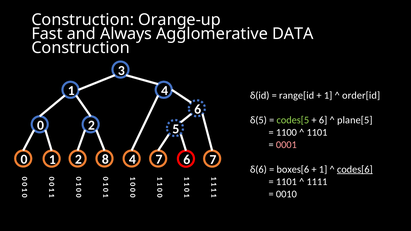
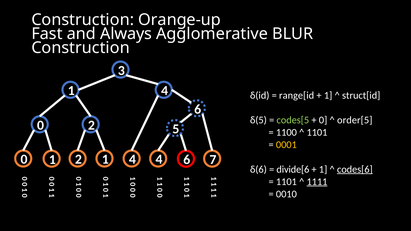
DATA: DATA -> BLUR (293, 34)
order[id: order[id -> struct[id (361, 96)
6: 6 -> 0 (323, 120)
plane[5: plane[5 -> order[5 (355, 120)
0001 colour: pink -> yellow (286, 145)
2 8: 8 -> 1 (105, 160)
4 7: 7 -> 4 (159, 160)
boxes[6: boxes[6 -> divide[6 (293, 170)
1111 underline: none -> present (317, 182)
